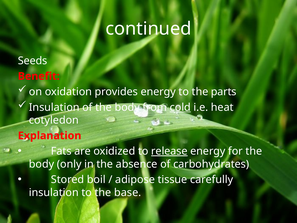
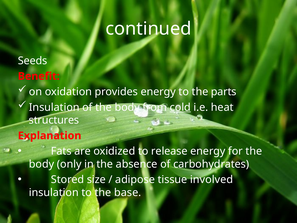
cotyledon: cotyledon -> structures (54, 120)
release underline: present -> none (169, 151)
boil: boil -> size (96, 179)
carefully: carefully -> involved (212, 179)
